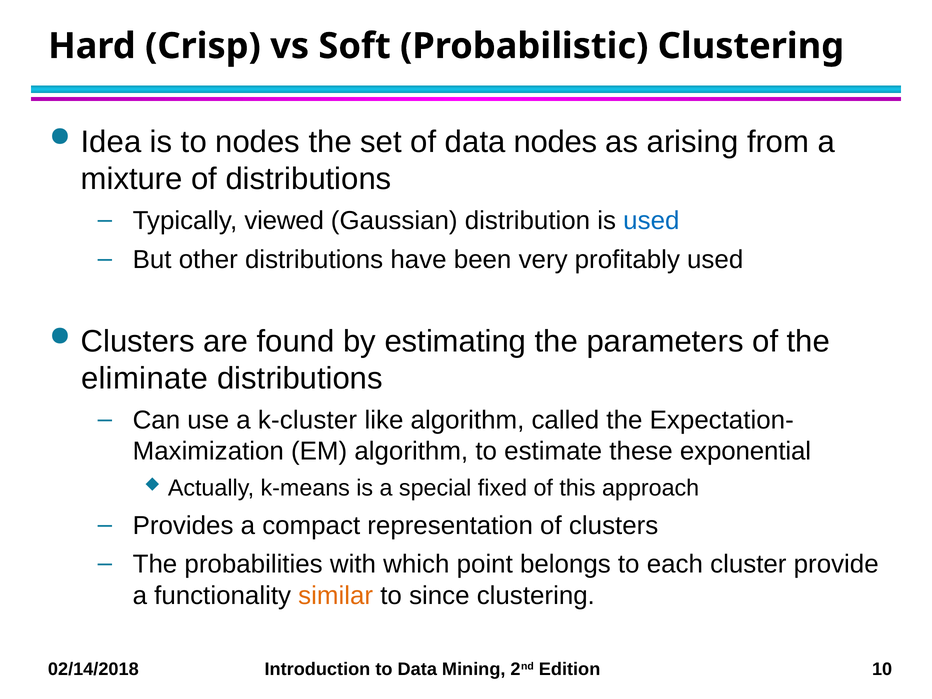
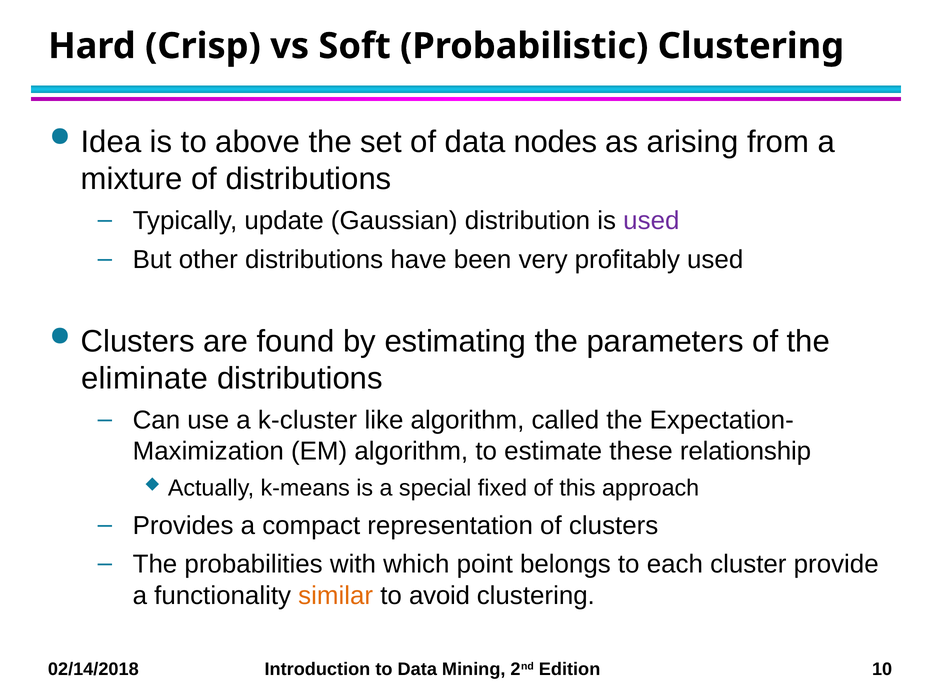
to nodes: nodes -> above (258, 142)
viewed: viewed -> update (284, 221)
used colour: blue -> purple (651, 221)
exponential: exponential -> relationship (745, 451)
since: since -> avoid (439, 595)
